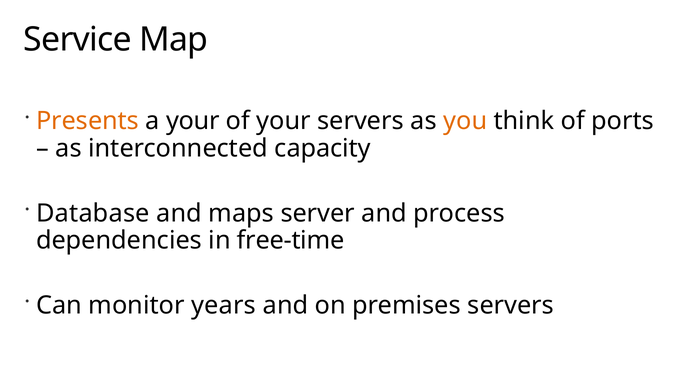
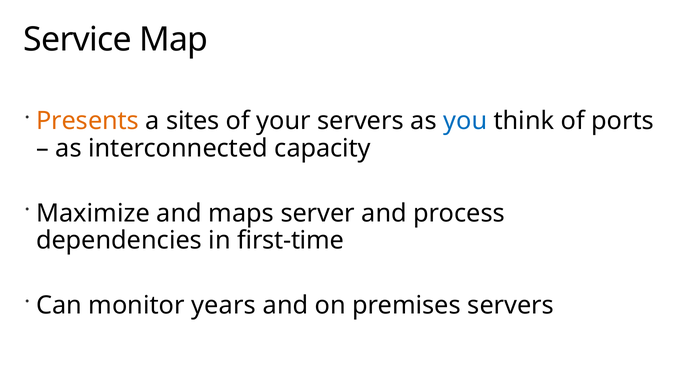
a your: your -> sites (193, 121)
you colour: orange -> blue (465, 121)
Database: Database -> Maximize (93, 213)
free-time: free-time -> first-time (291, 241)
